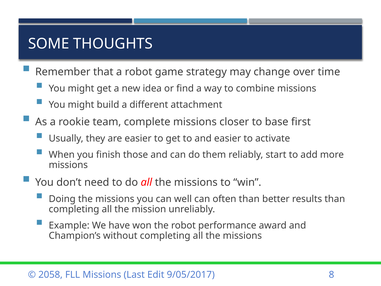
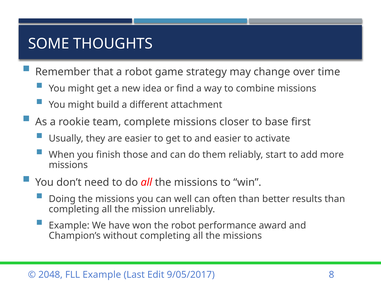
2058: 2058 -> 2048 (50, 274)
FLL Missions: Missions -> Example (102, 274)
